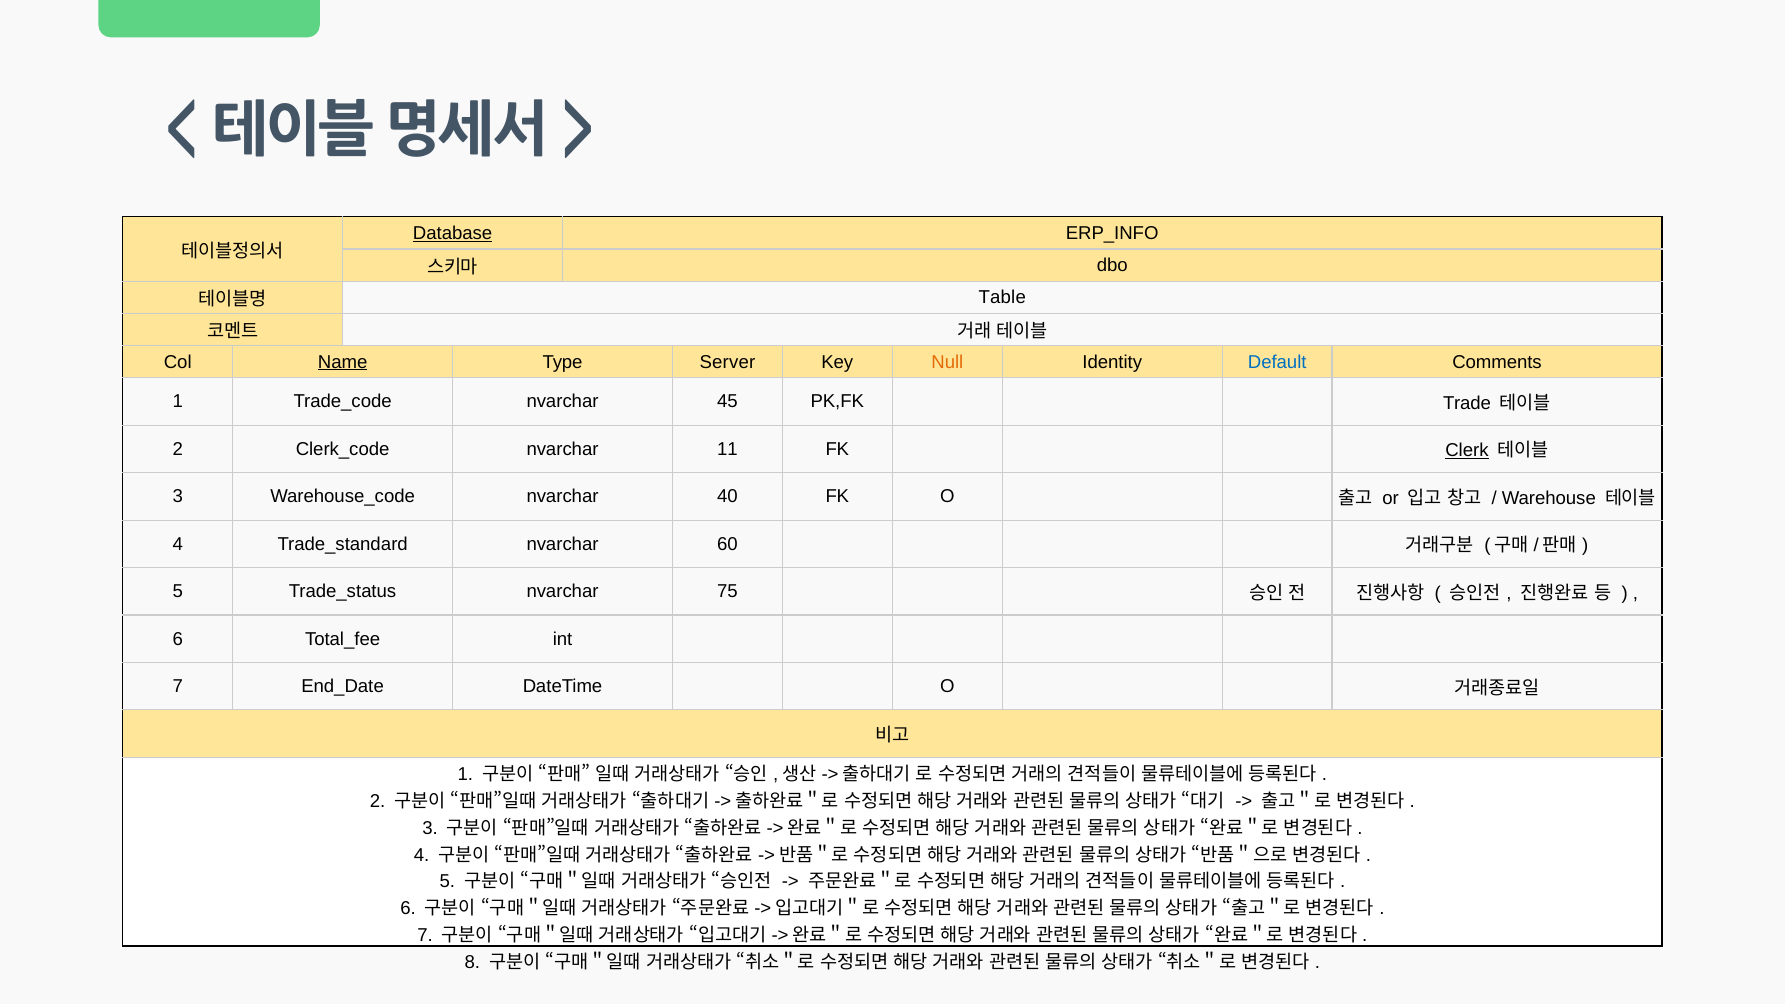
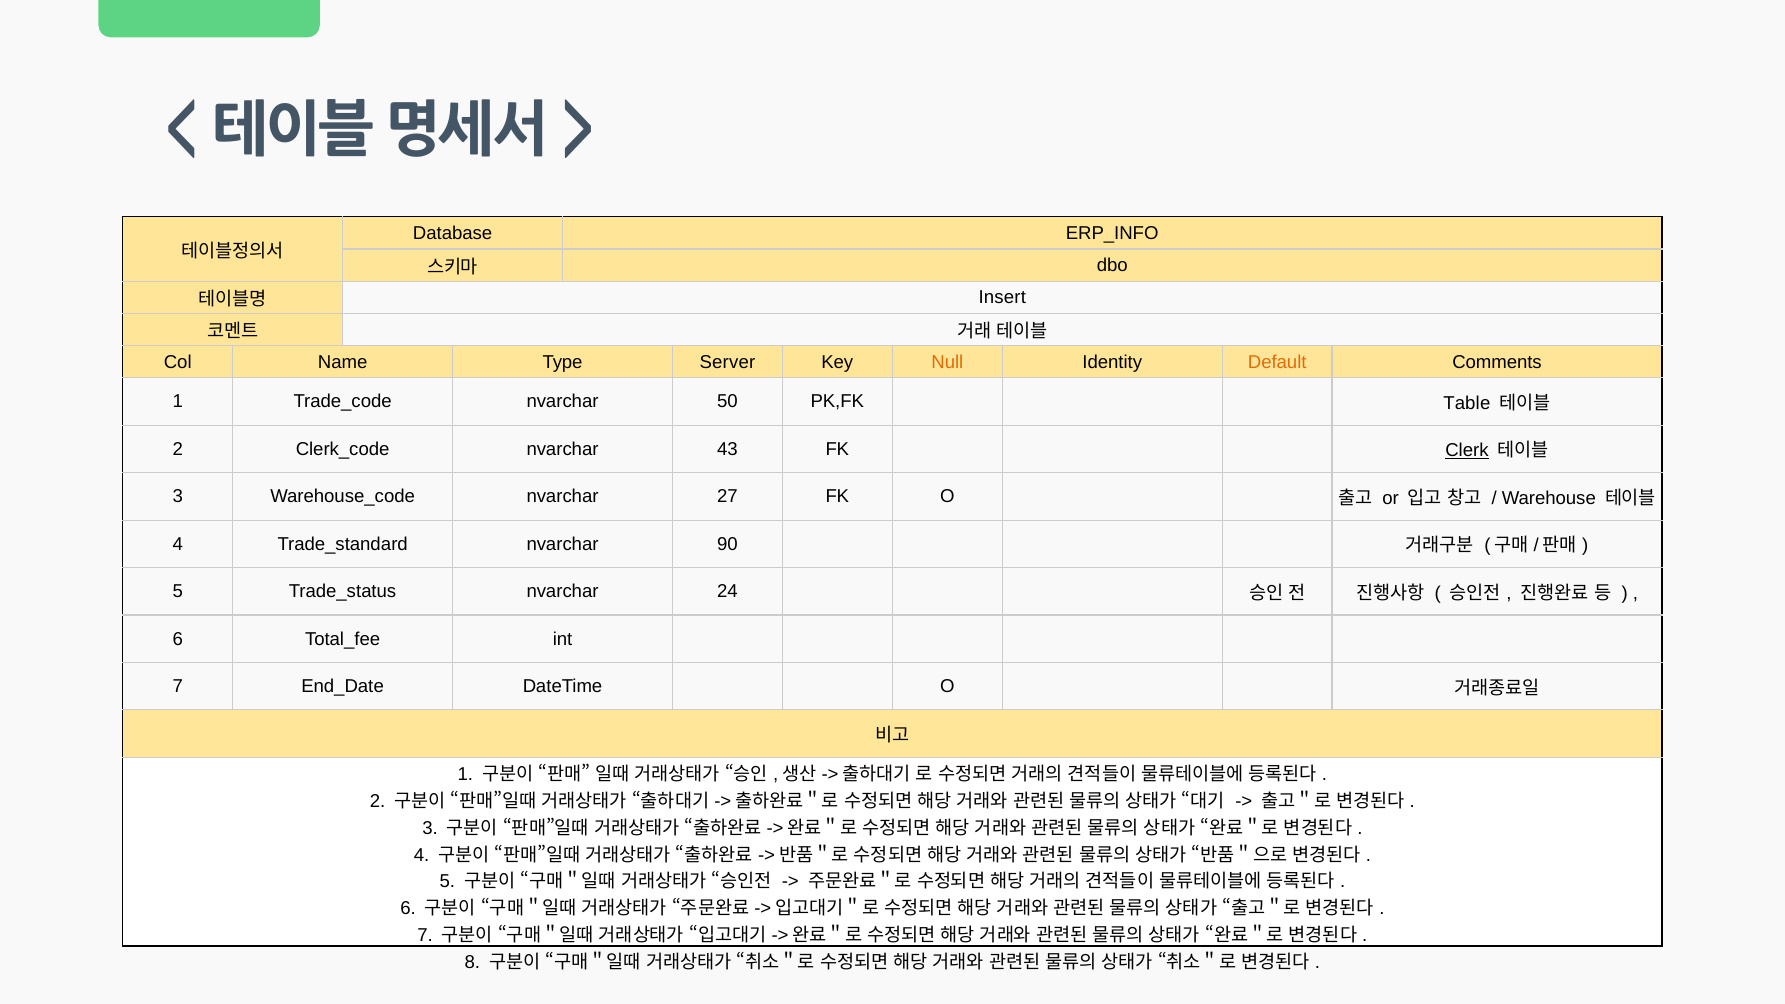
Database underline: present -> none (453, 233)
Table: Table -> Insert (1002, 298)
Name underline: present -> none (343, 362)
Default colour: blue -> orange (1277, 362)
45: 45 -> 50 (728, 402)
Trade: Trade -> Table (1467, 403)
11: 11 -> 43 (728, 449)
40: 40 -> 27 (728, 497)
60: 60 -> 90 (728, 544)
75: 75 -> 24 (728, 592)
